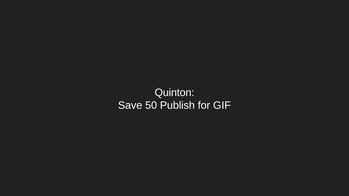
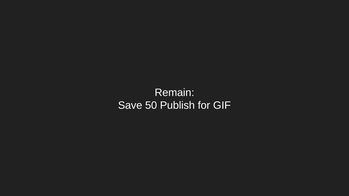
Quinton: Quinton -> Remain (174, 93)
